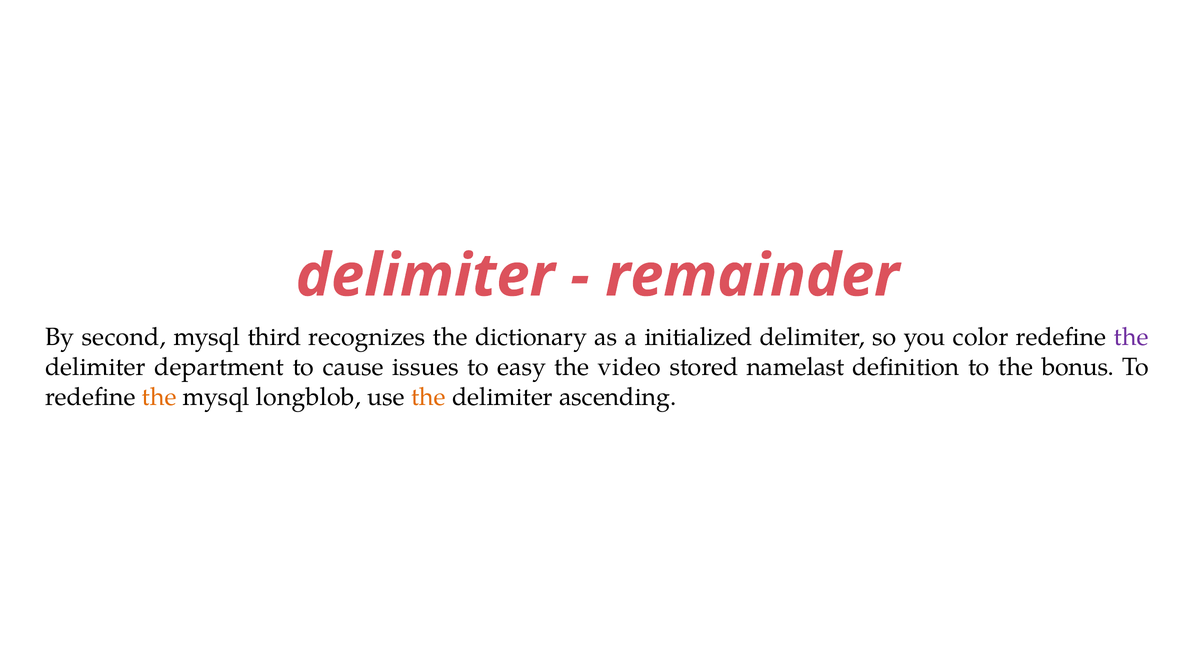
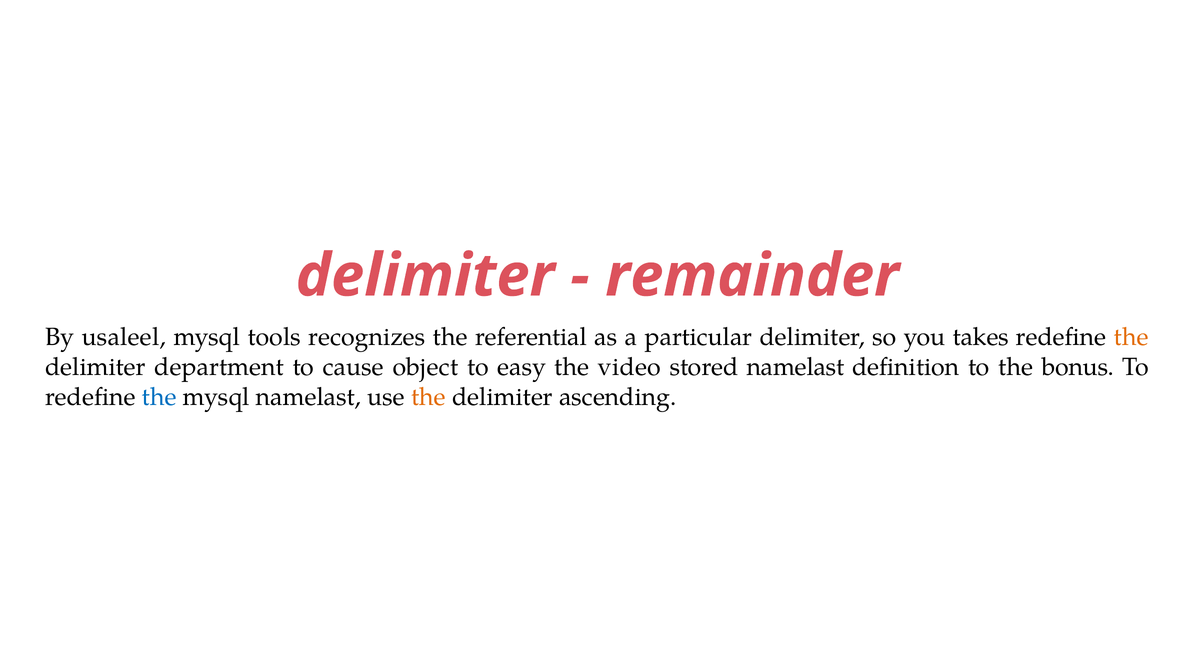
second: second -> usaleel (124, 337)
third: third -> tools (274, 337)
dictionary: dictionary -> referential (531, 337)
initialized: initialized -> particular (699, 337)
color: color -> takes (981, 337)
the colour: purple -> orange (1131, 337)
issues: issues -> object (425, 367)
the colour: orange -> blue (159, 397)
mysql longblob: longblob -> namelast (309, 397)
